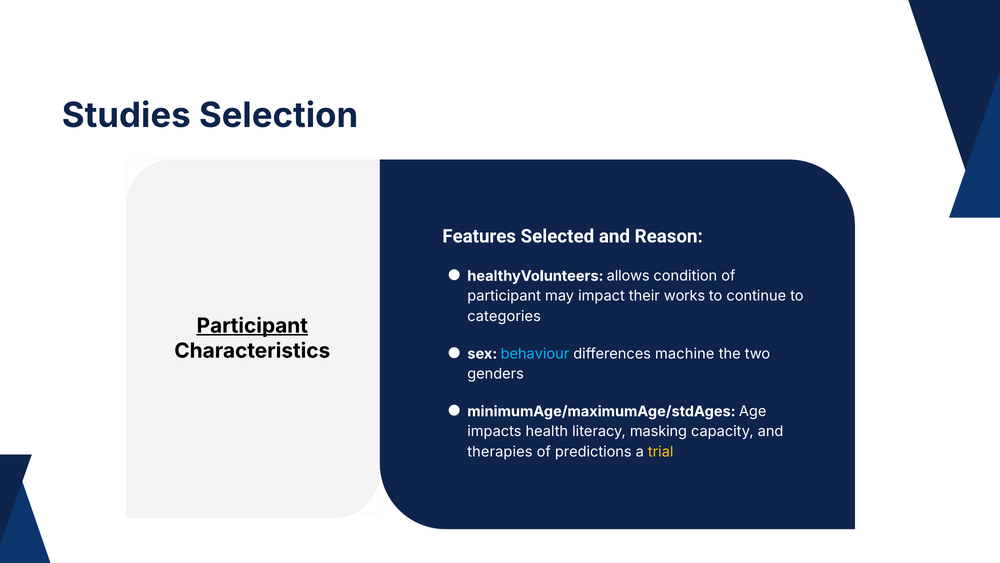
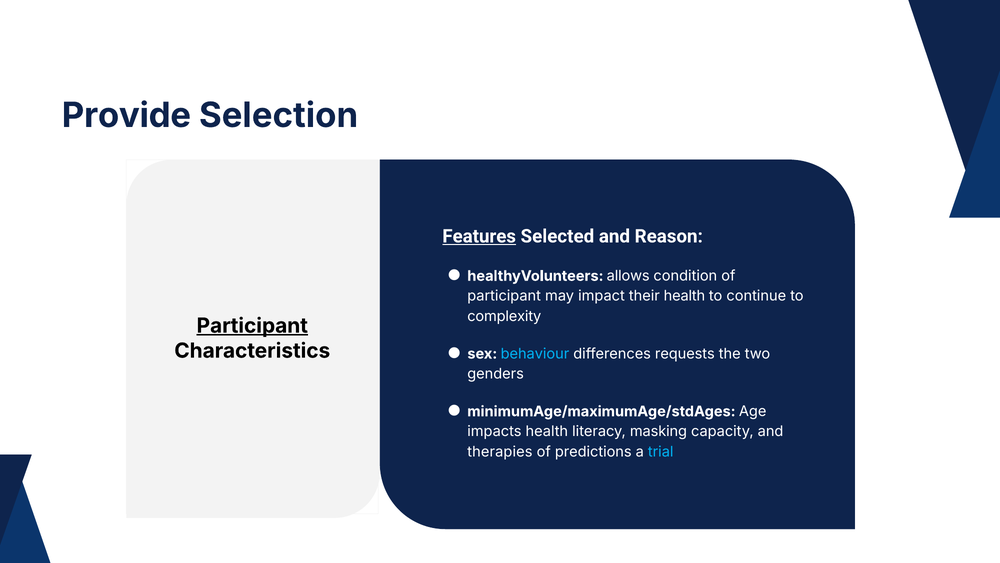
Studies: Studies -> Provide (126, 115)
Features underline: none -> present (479, 236)
their works: works -> health (684, 296)
categories: categories -> complexity (504, 316)
machine: machine -> requests (685, 353)
trial colour: yellow -> light blue (661, 451)
